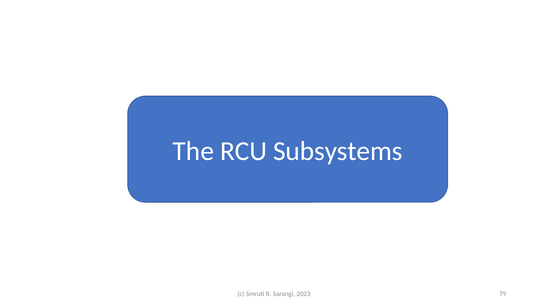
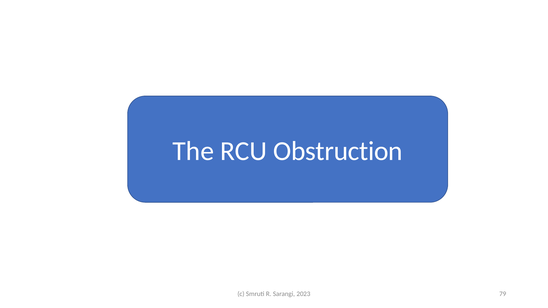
Subsystems: Subsystems -> Obstruction (338, 151)
